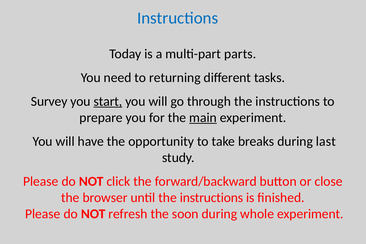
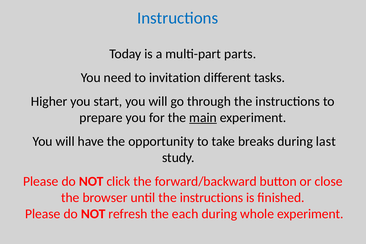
returning: returning -> invitation (175, 78)
Survey: Survey -> Higher (49, 101)
start underline: present -> none (108, 101)
soon: soon -> each (185, 214)
